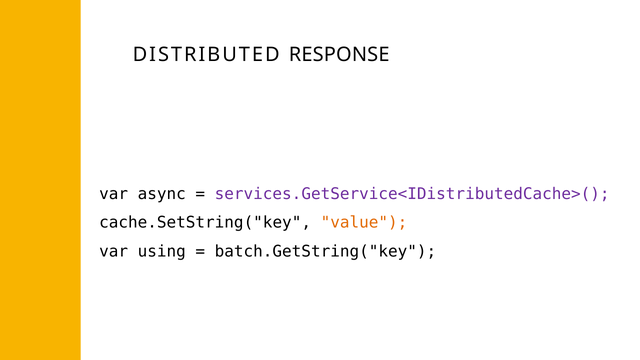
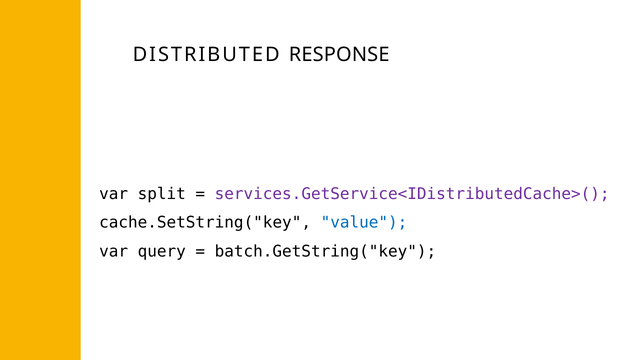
async: async -> split (162, 194)
value colour: orange -> blue (364, 223)
using: using -> query (162, 251)
